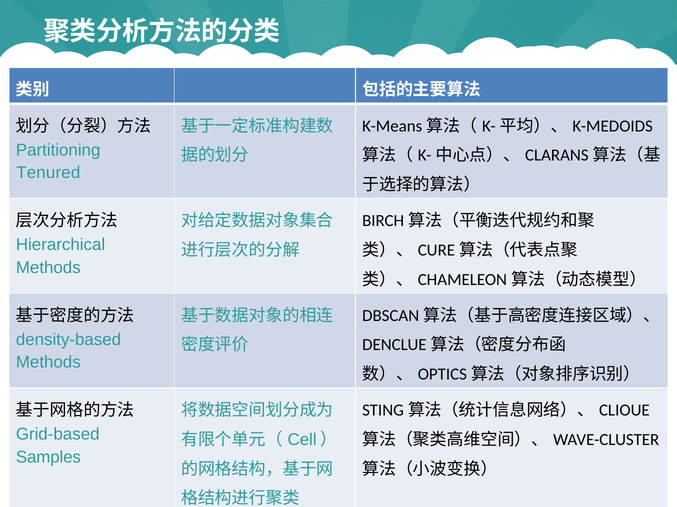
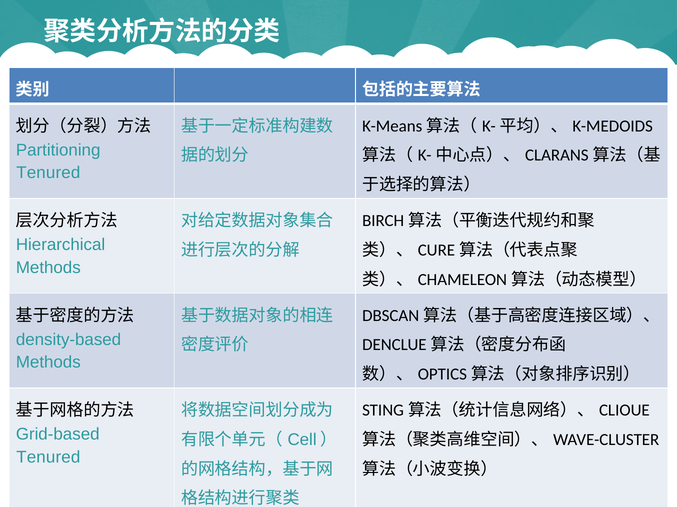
Samples: Samples -> Tenured (48, 458)
